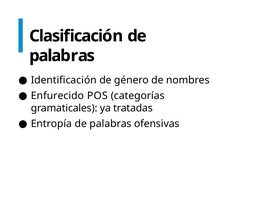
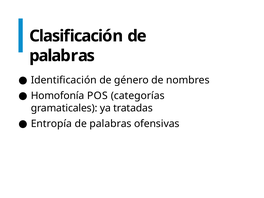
Enfurecido: Enfurecido -> Homofonía (58, 96)
